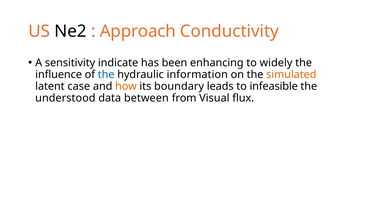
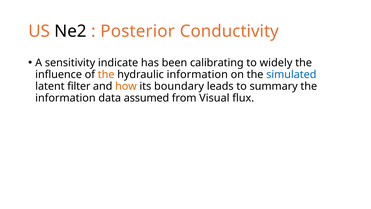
Approach: Approach -> Posterior (138, 31)
enhancing: enhancing -> calibrating (217, 63)
the colour: blue -> orange (106, 74)
simulated colour: orange -> blue (291, 74)
case: case -> filter (79, 86)
infeasible: infeasible -> summary (274, 86)
understood: understood -> information (65, 98)
between: between -> assumed (146, 98)
